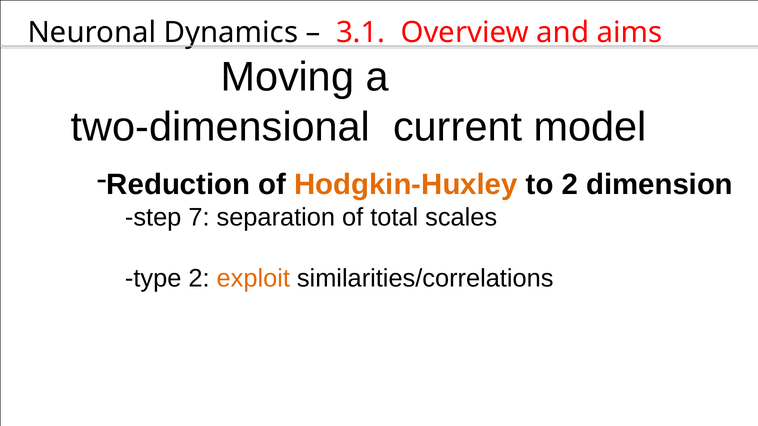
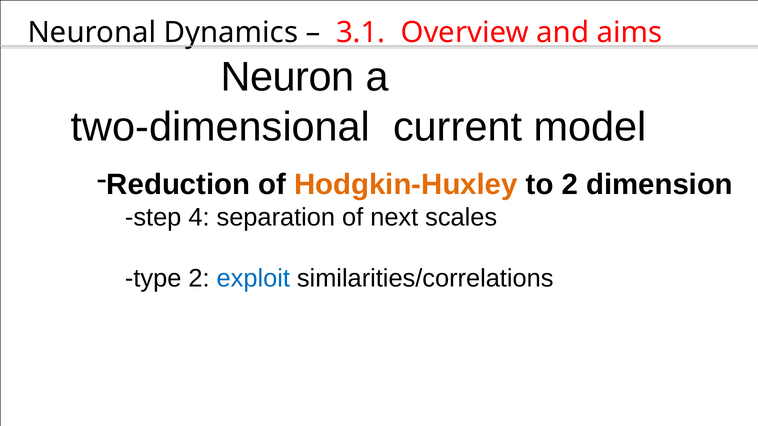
Moving: Moving -> Neuron (287, 77)
7: 7 -> 4 (199, 217)
total: total -> next (394, 217)
exploit colour: orange -> blue (253, 278)
